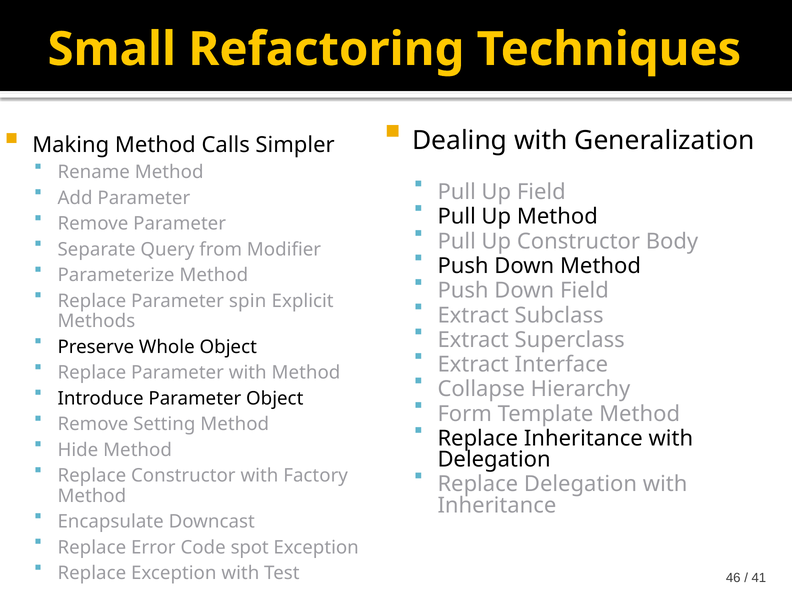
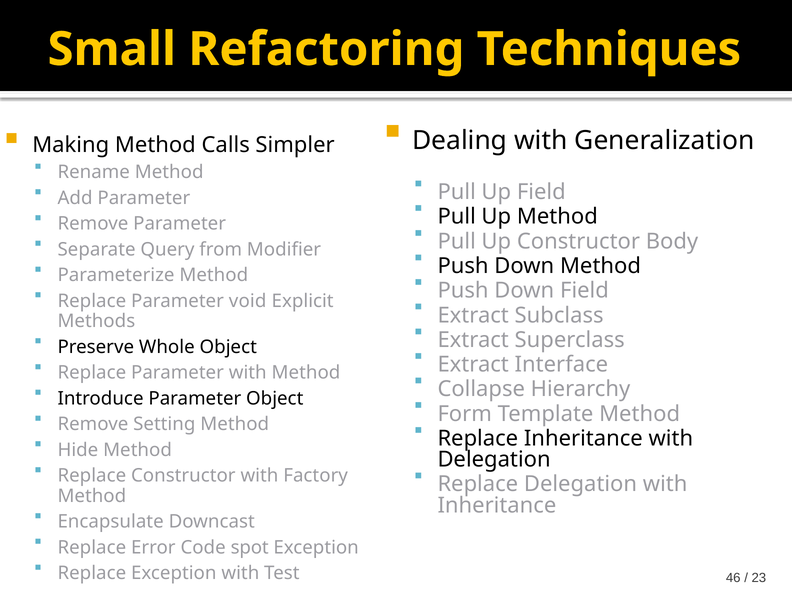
spin: spin -> void (248, 301)
41: 41 -> 23 (759, 578)
